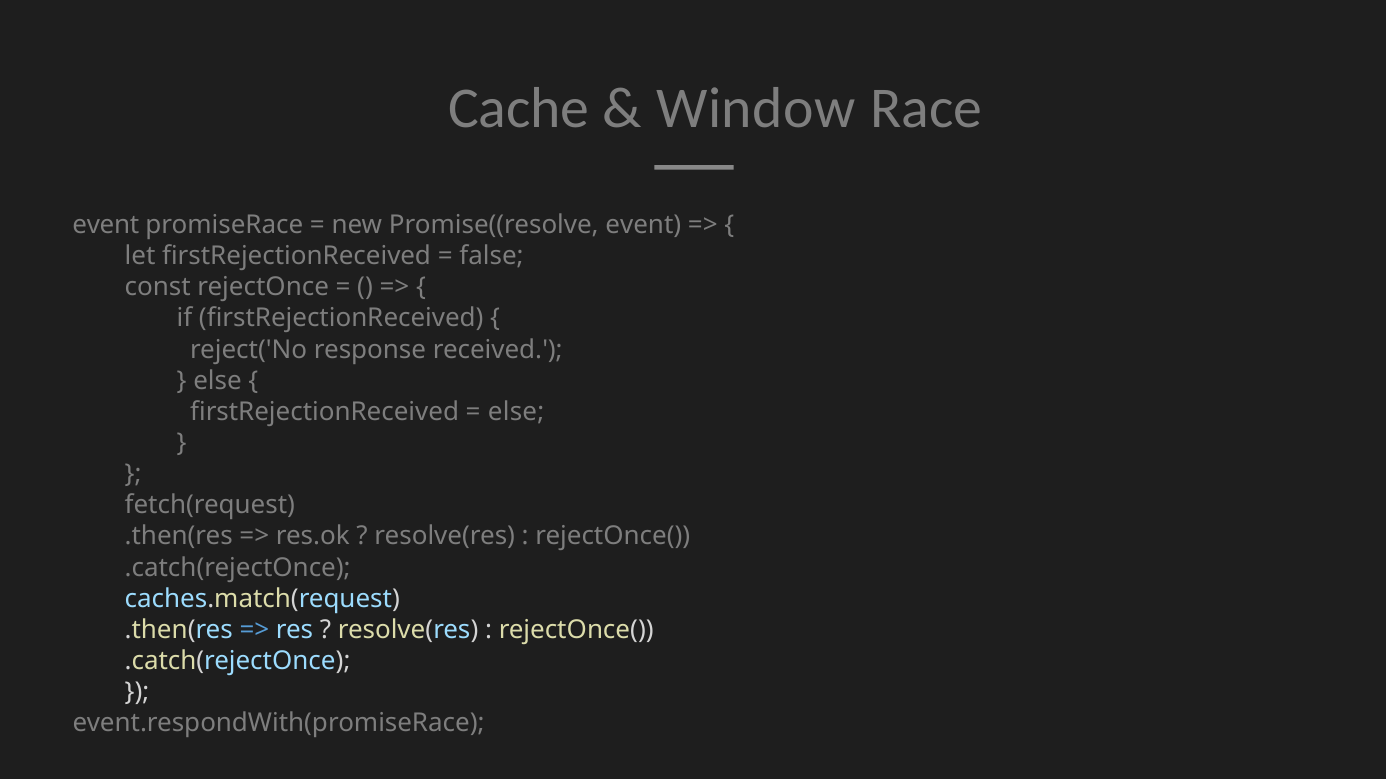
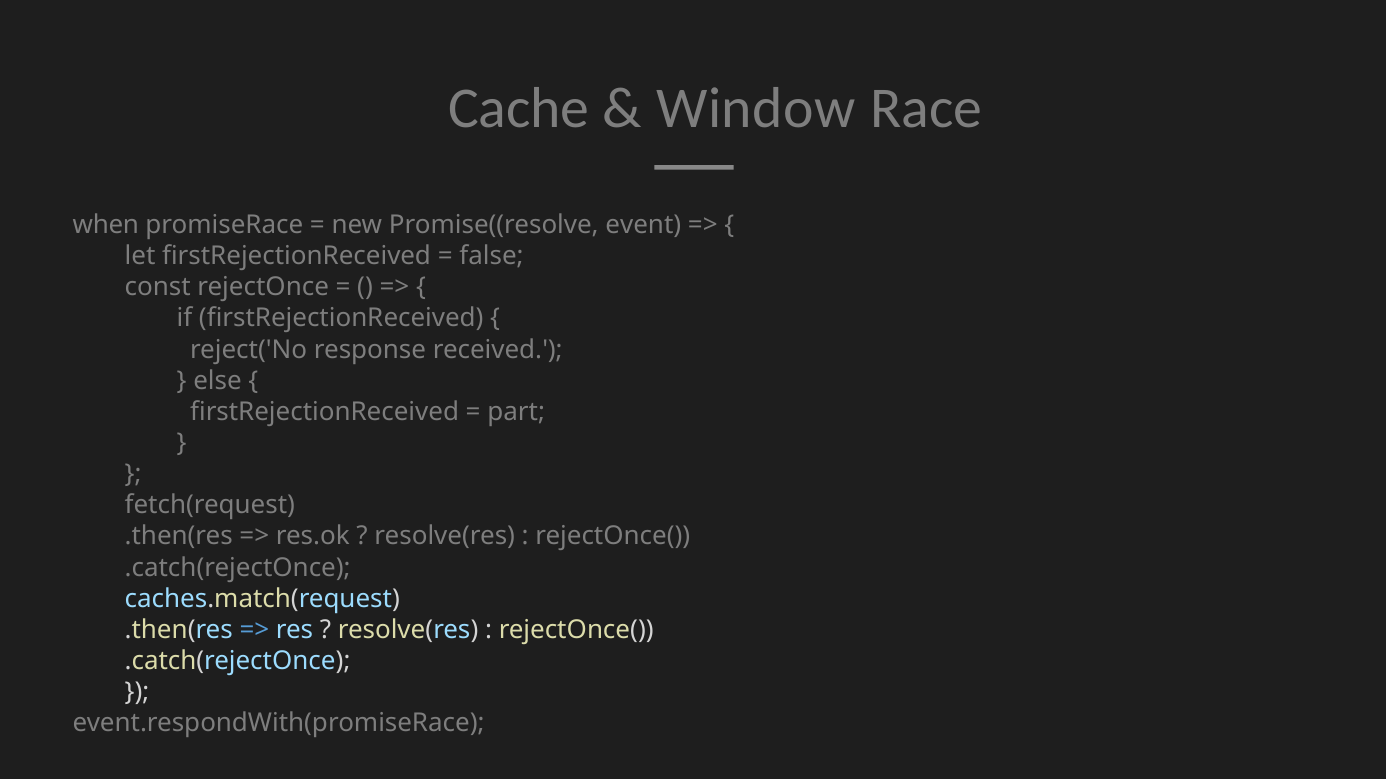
event: event -> when (106, 225)
else: else -> part (516, 412)
